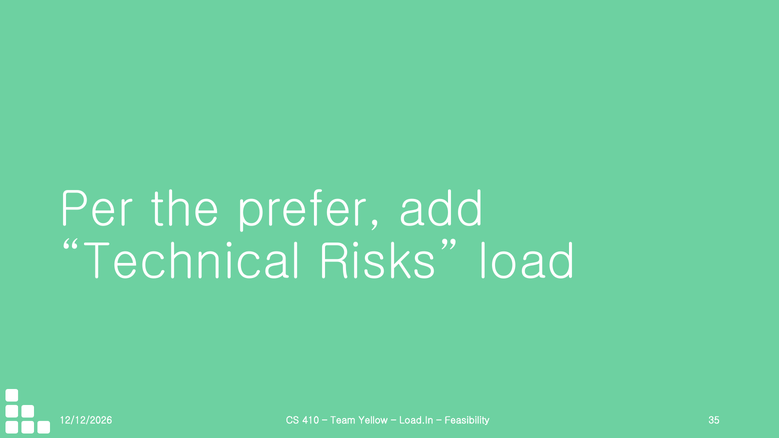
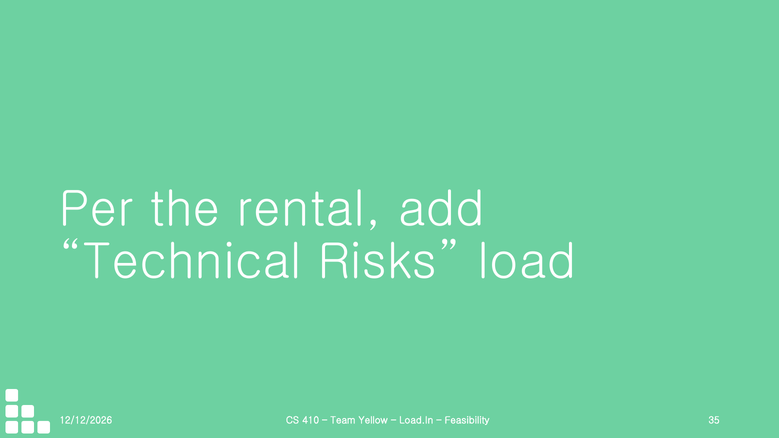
prefer: prefer -> rental (309, 209)
